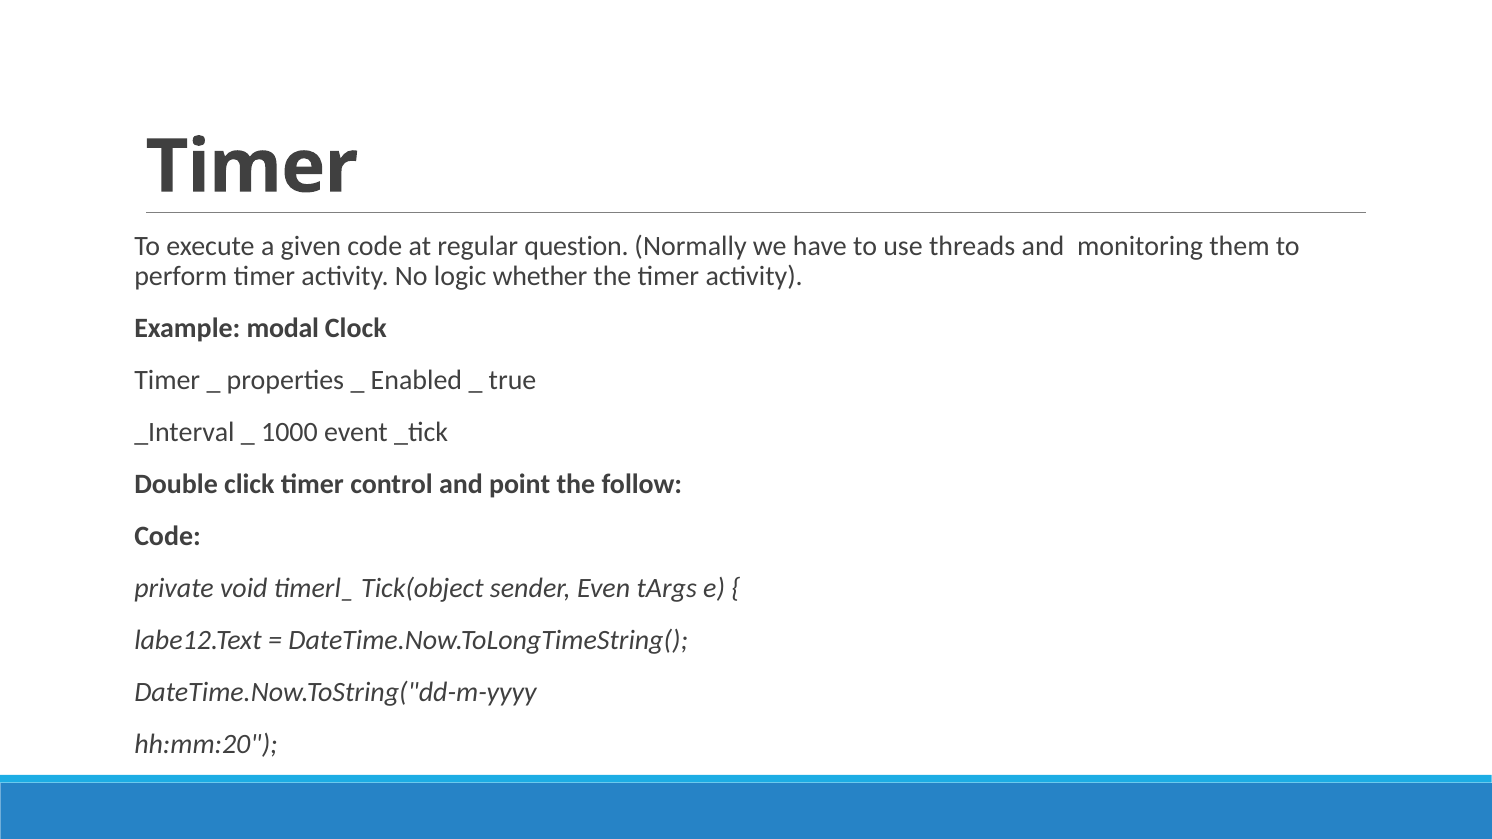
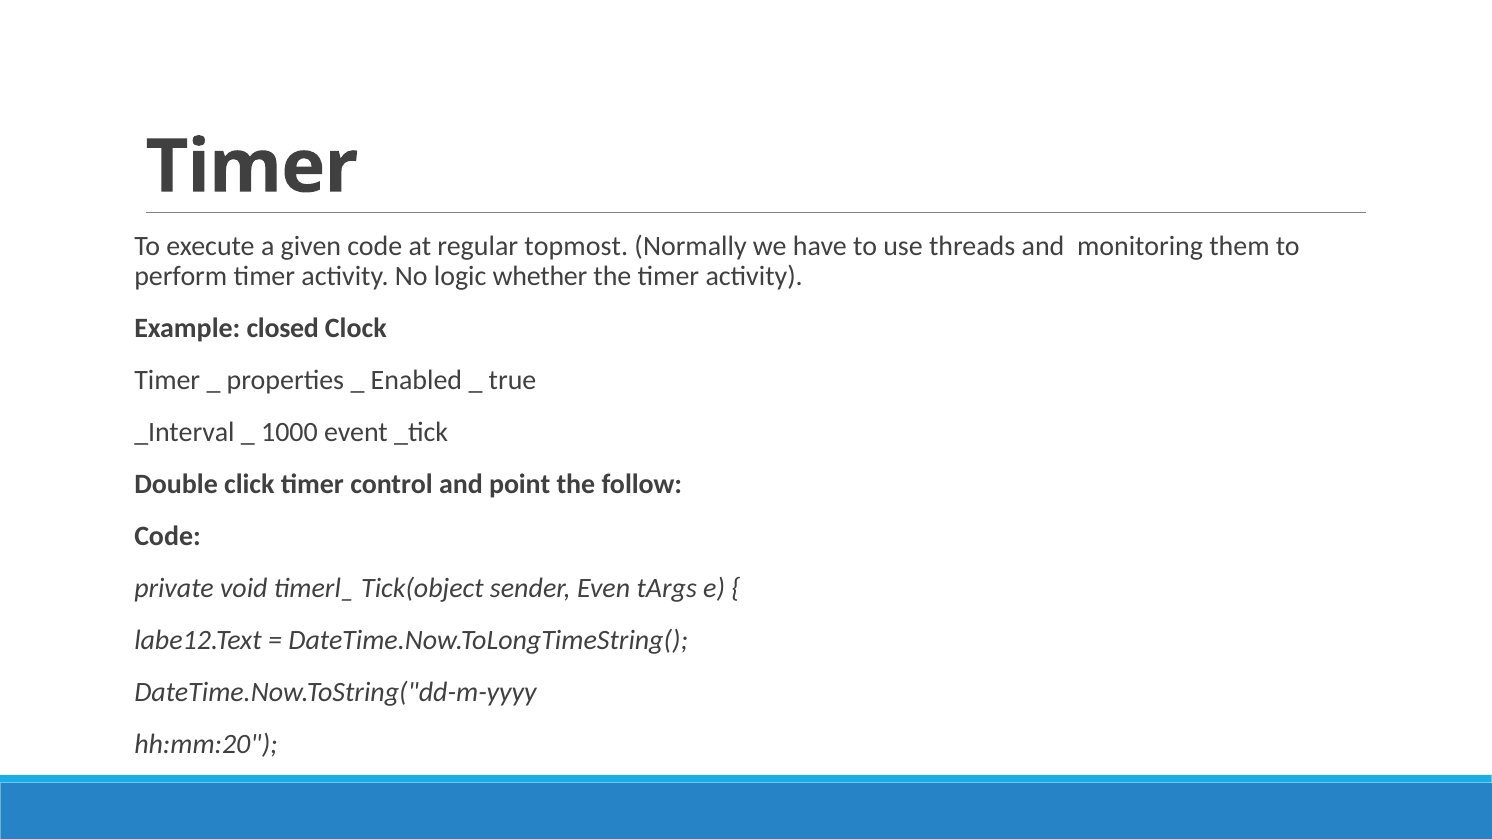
question: question -> topmost (576, 246)
modal: modal -> closed (283, 329)
